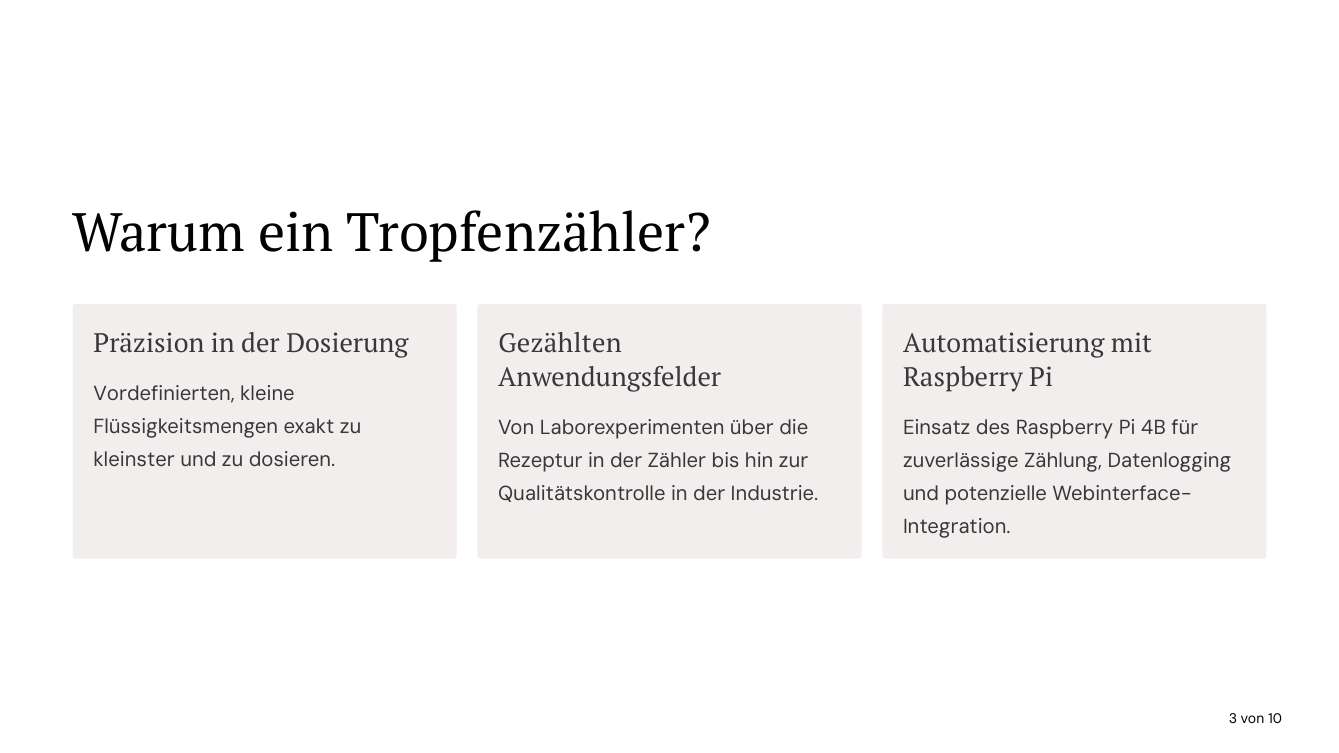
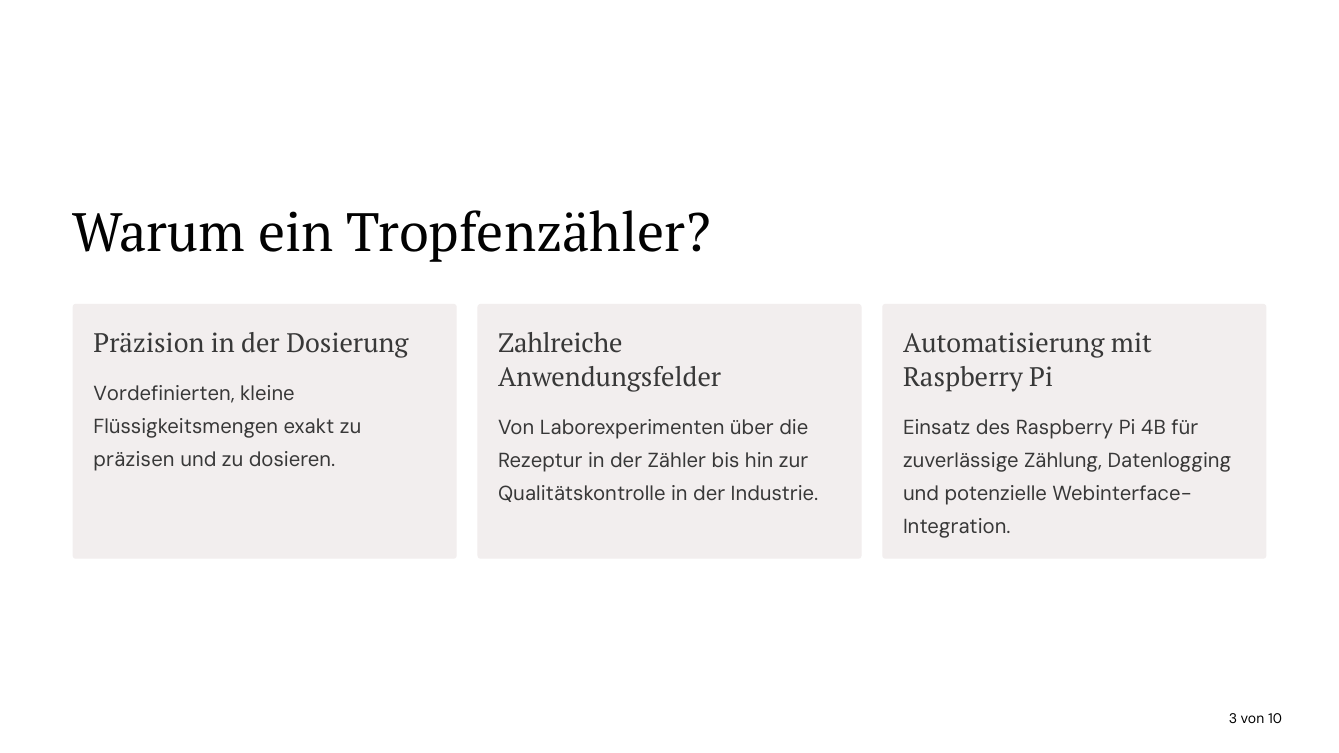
Gezählten: Gezählten -> Zahlreiche (560, 344)
kleinster: kleinster -> präzisen (134, 460)
